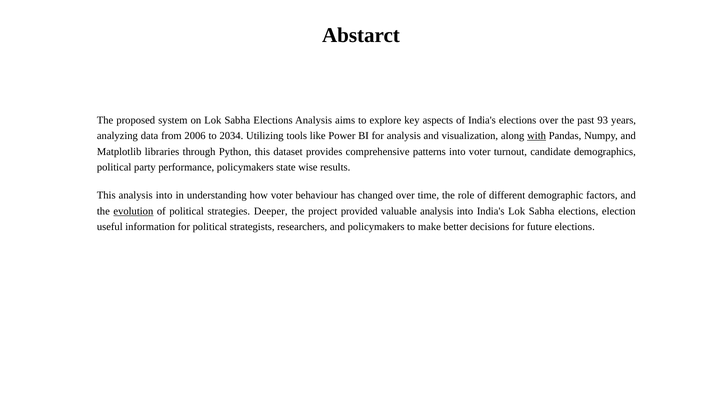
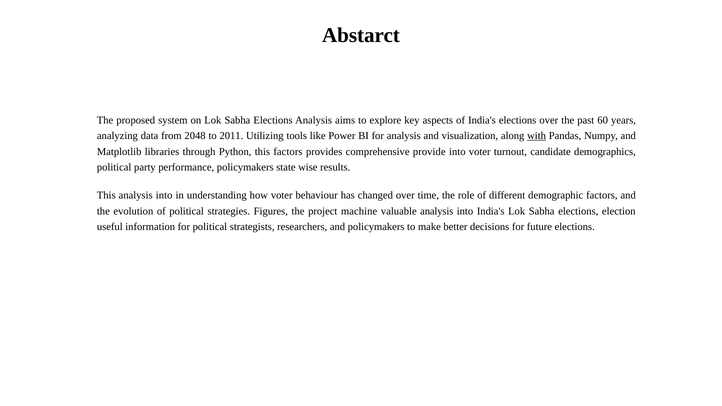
93: 93 -> 60 (603, 120)
2006: 2006 -> 2048 (195, 136)
2034: 2034 -> 2011 (231, 136)
this dataset: dataset -> factors (288, 152)
patterns: patterns -> provide (429, 152)
evolution underline: present -> none (133, 211)
Deeper: Deeper -> Figures (271, 211)
provided: provided -> machine (359, 211)
